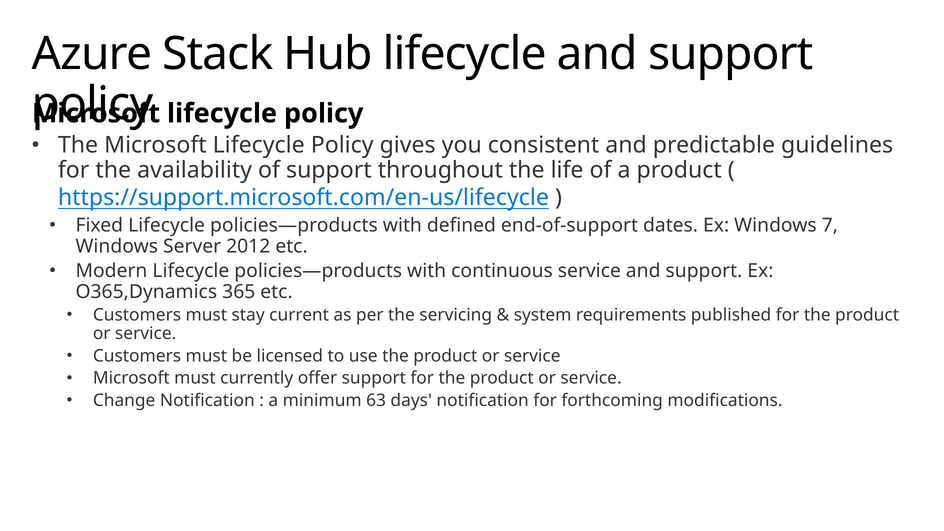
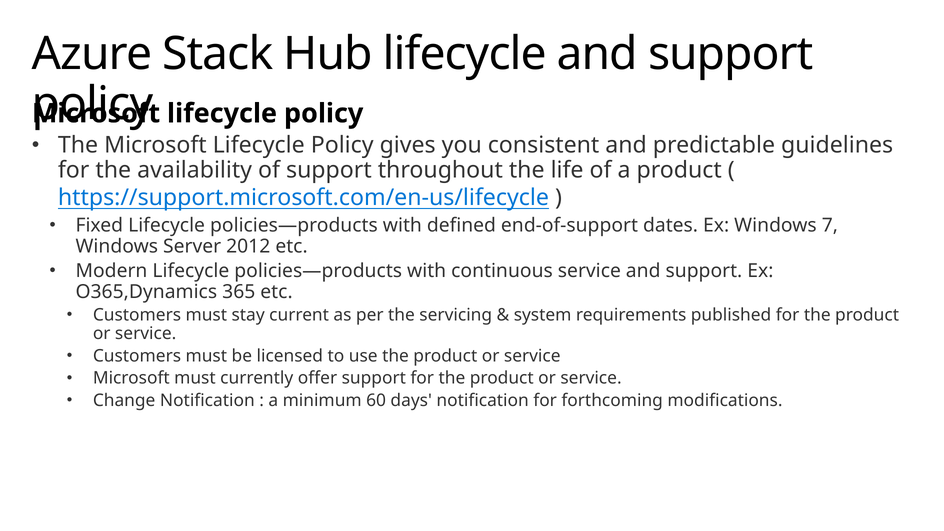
63: 63 -> 60 (376, 400)
